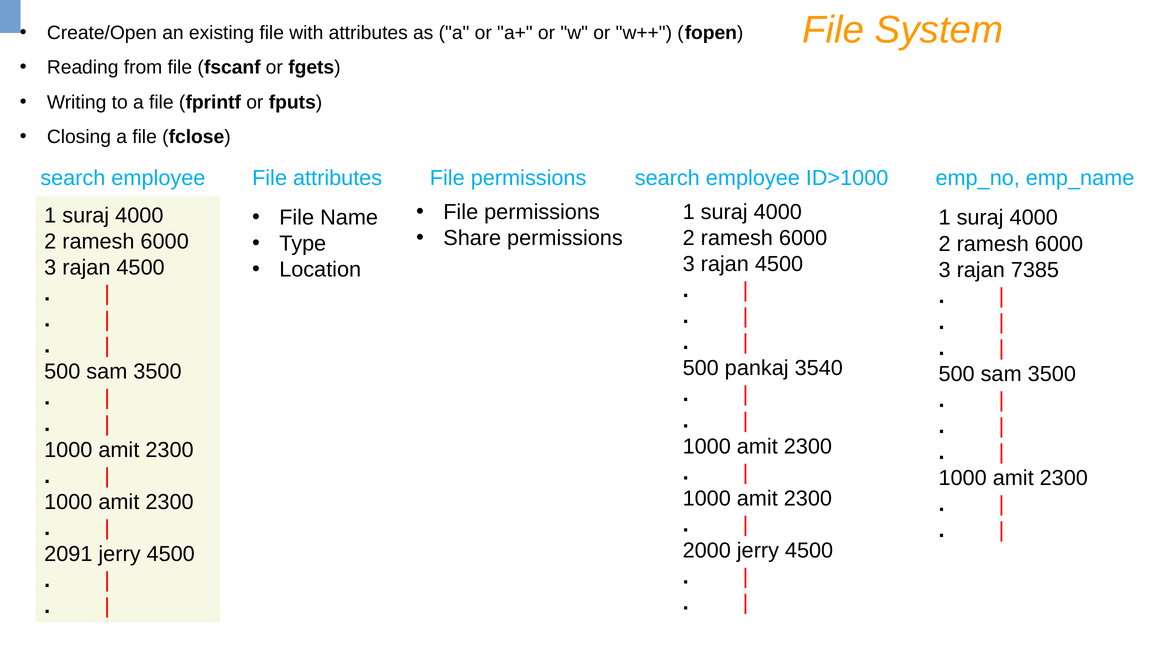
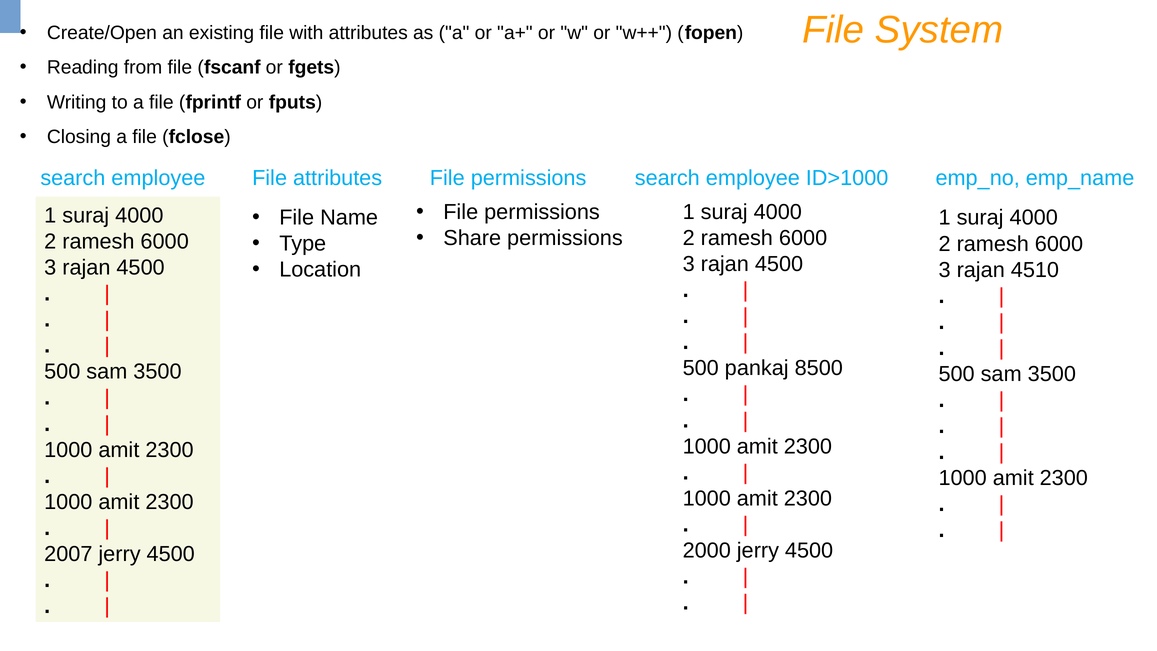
7385: 7385 -> 4510 (1035, 270)
3540: 3540 -> 8500 (819, 368)
2091: 2091 -> 2007 (68, 554)
